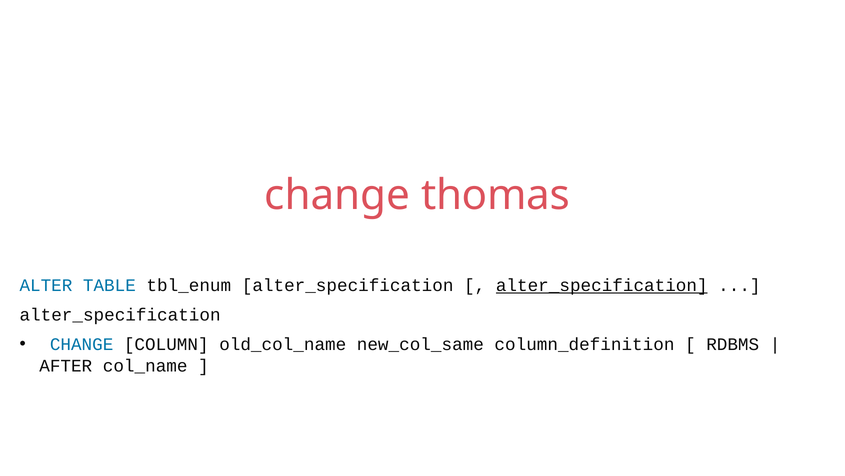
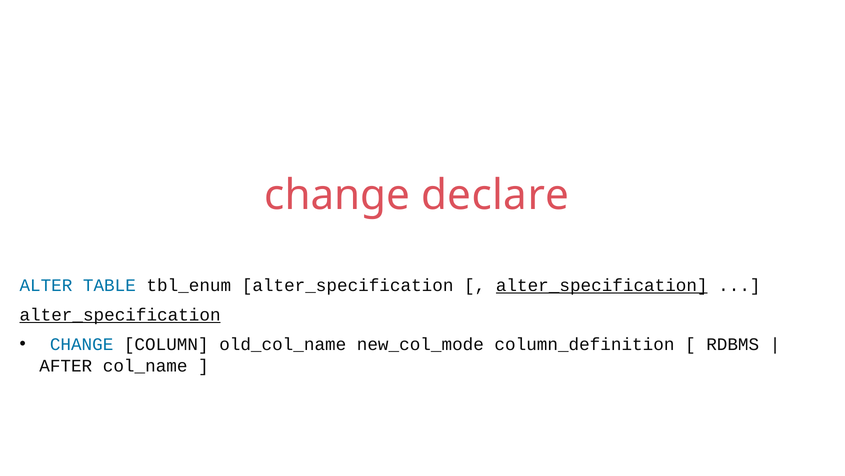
thomas: thomas -> declare (495, 195)
alter_specification underline: none -> present (120, 314)
new_col_same: new_col_same -> new_col_mode (420, 344)
